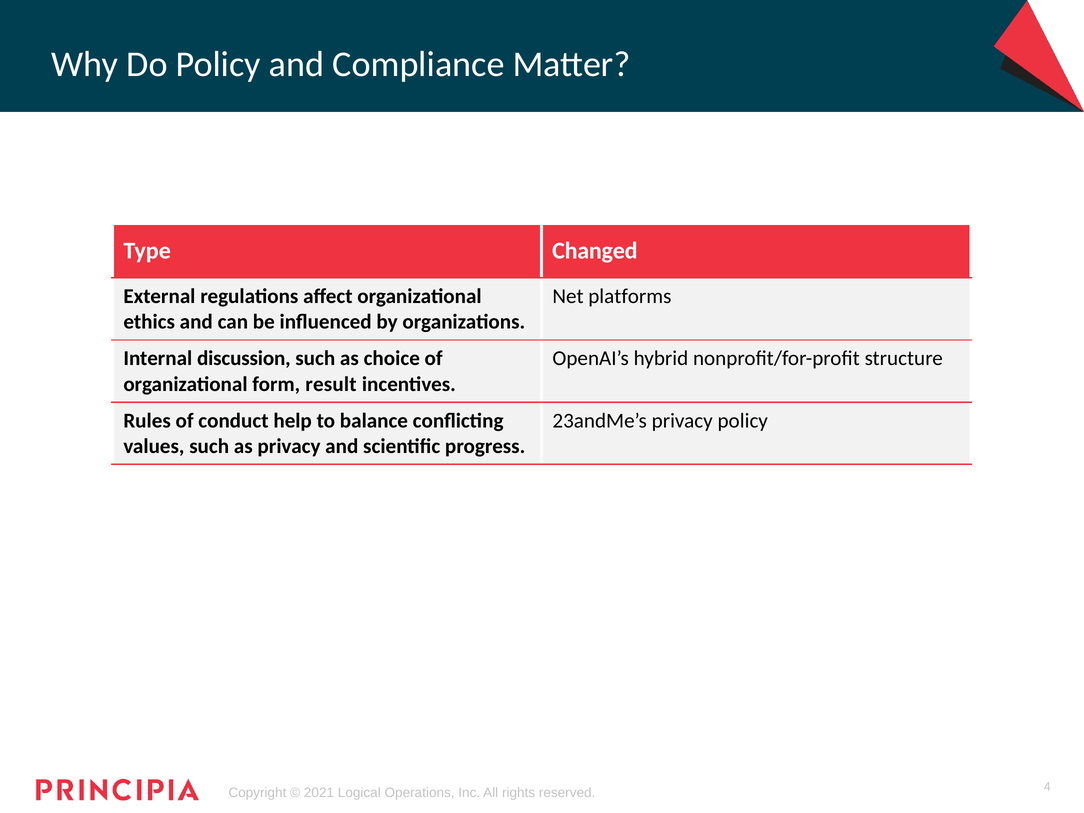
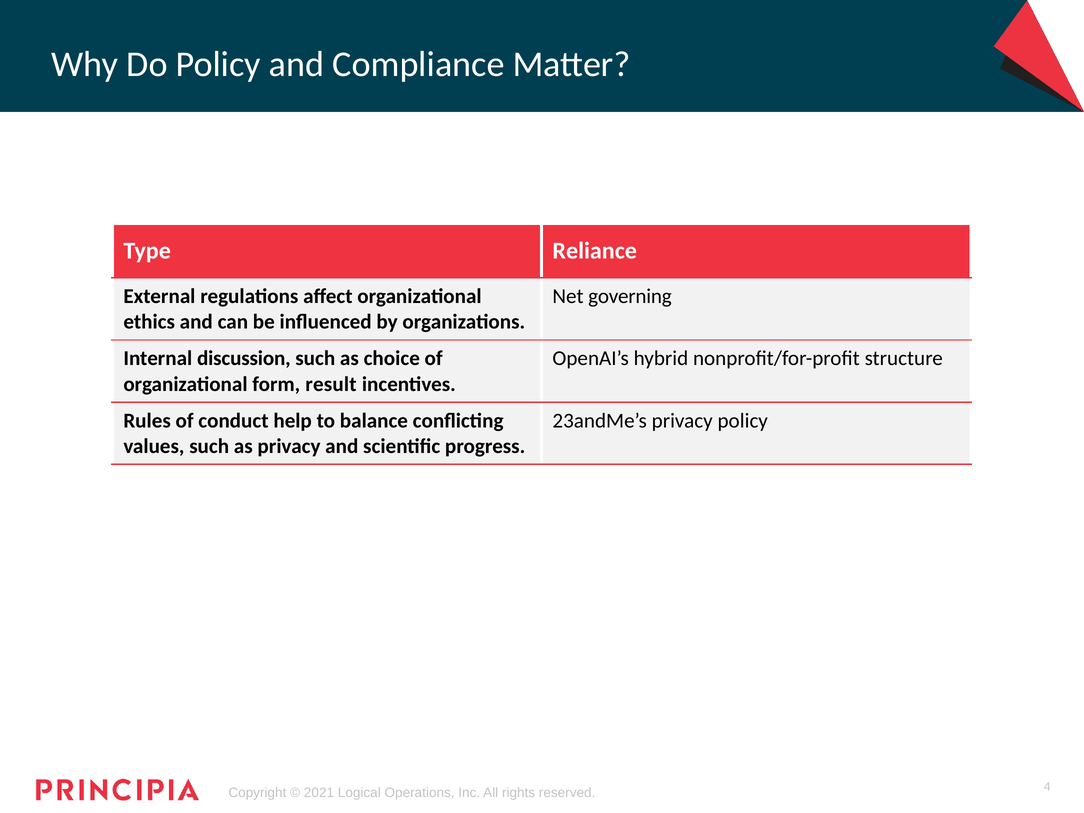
Changed: Changed -> Reliance (595, 251)
platforms: platforms -> governing (630, 296)
